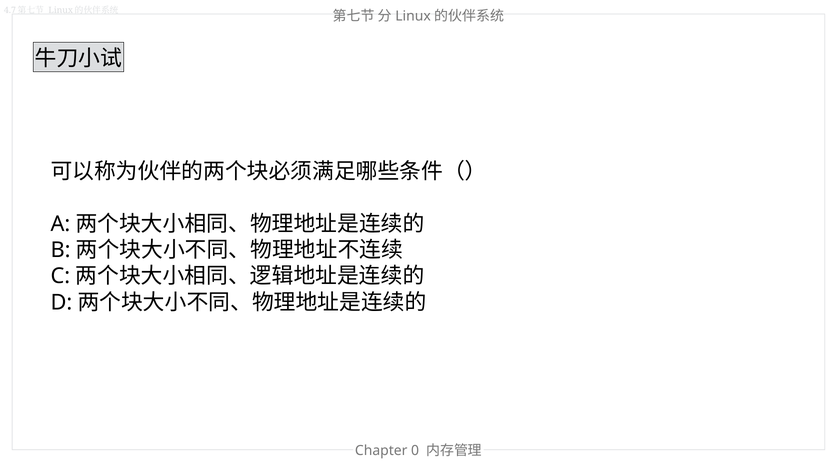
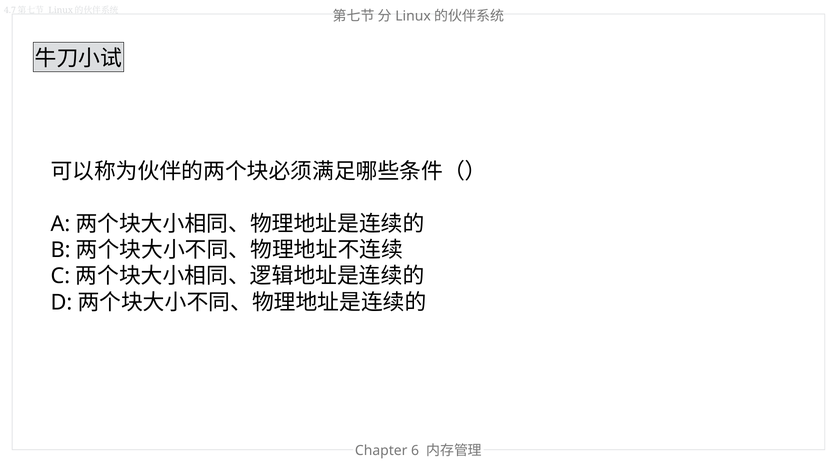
0: 0 -> 6 (415, 451)
